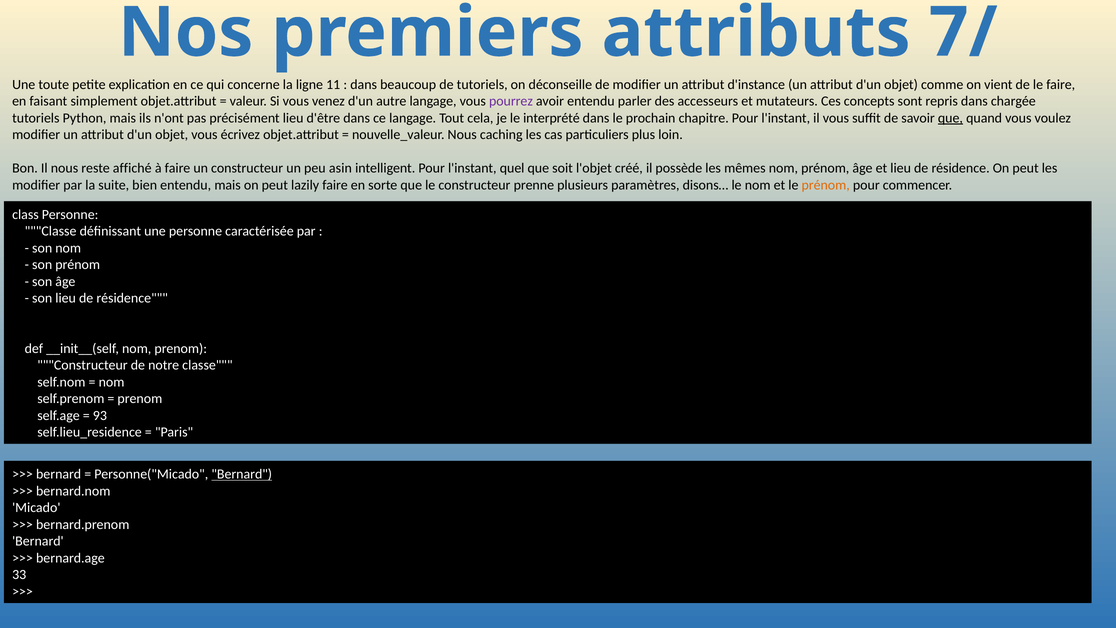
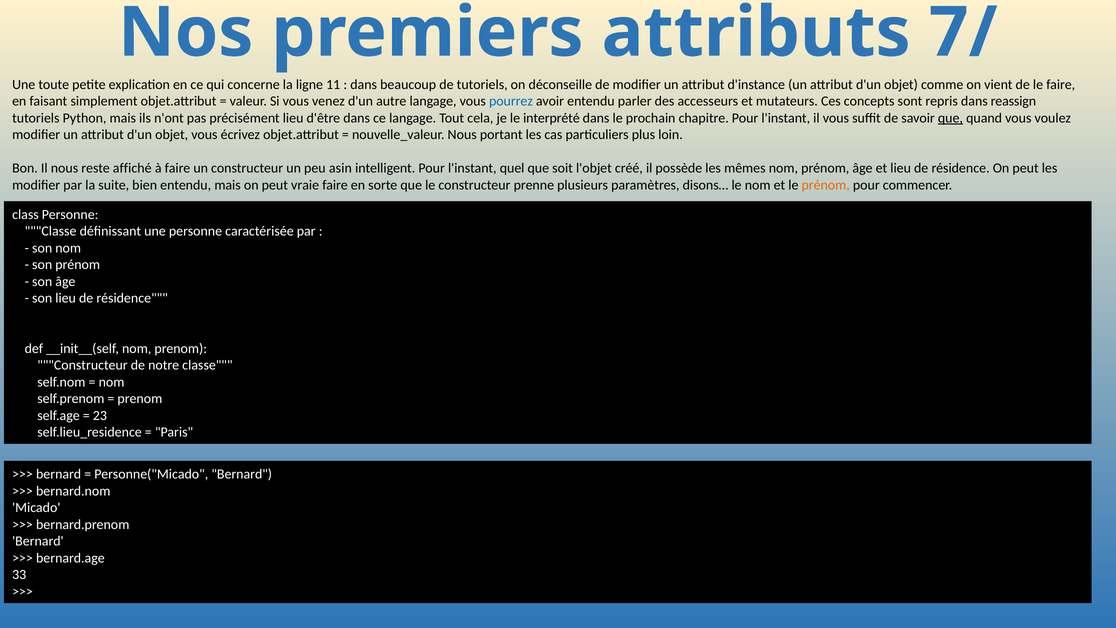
pourrez colour: purple -> blue (511, 101)
chargée: chargée -> reassign (1013, 101)
caching: caching -> portant (501, 135)
lazily: lazily -> vraie (305, 185)
93: 93 -> 23 (100, 415)
Bernard underline: present -> none (242, 474)
